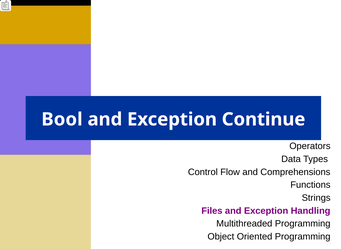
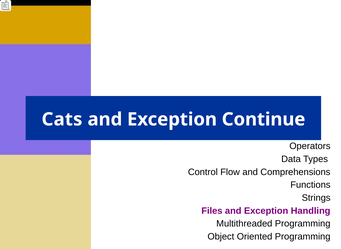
Bool: Bool -> Cats (62, 120)
